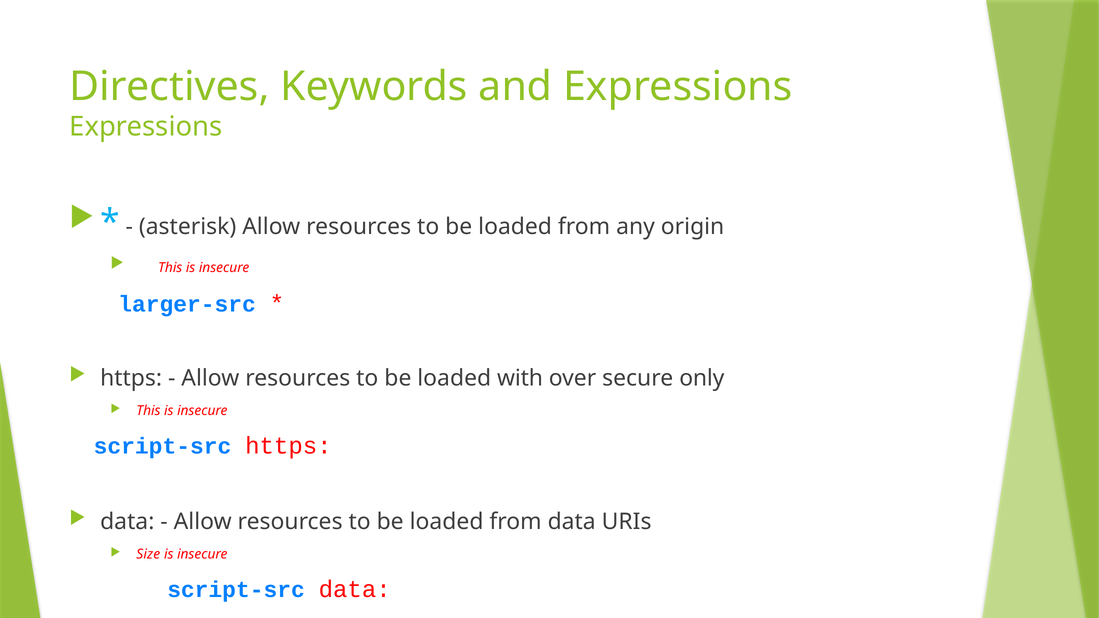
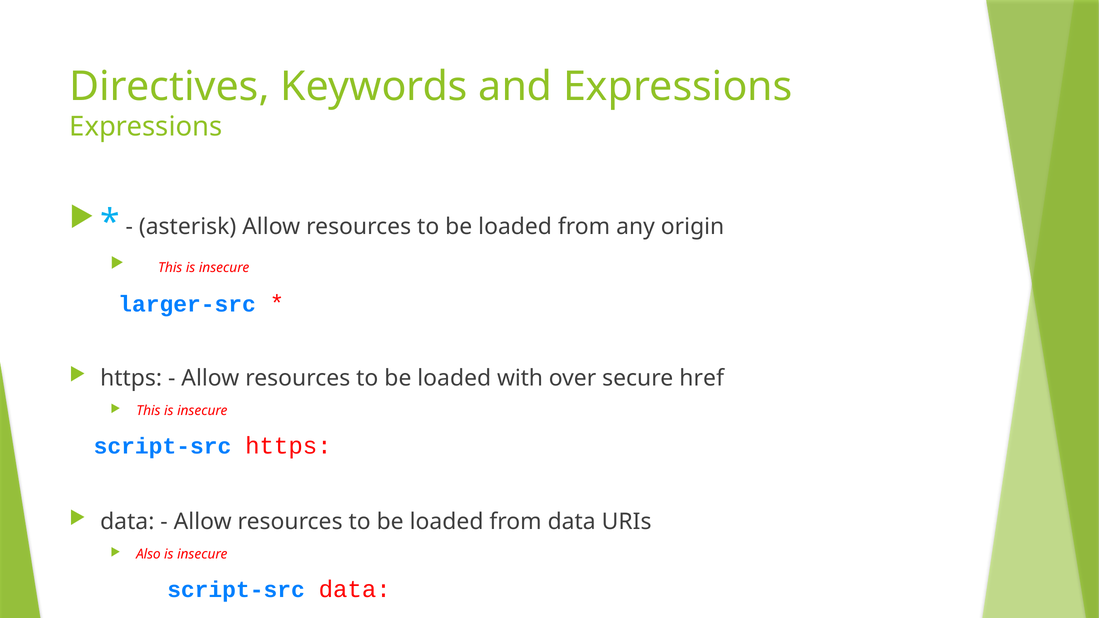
only: only -> href (702, 378)
Size: Size -> Also (148, 554)
